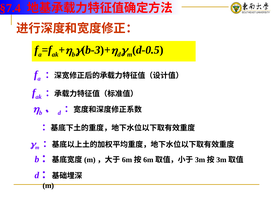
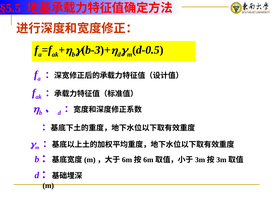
§7.4: §7.4 -> §5.5 (10, 8)
